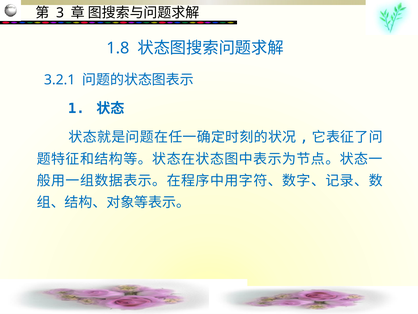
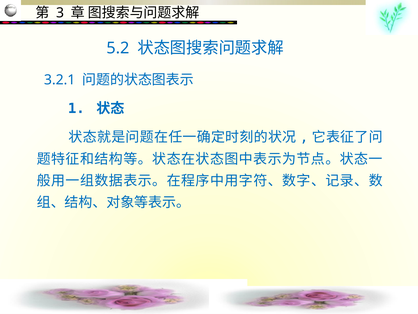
1.8: 1.8 -> 5.2 (118, 48)
